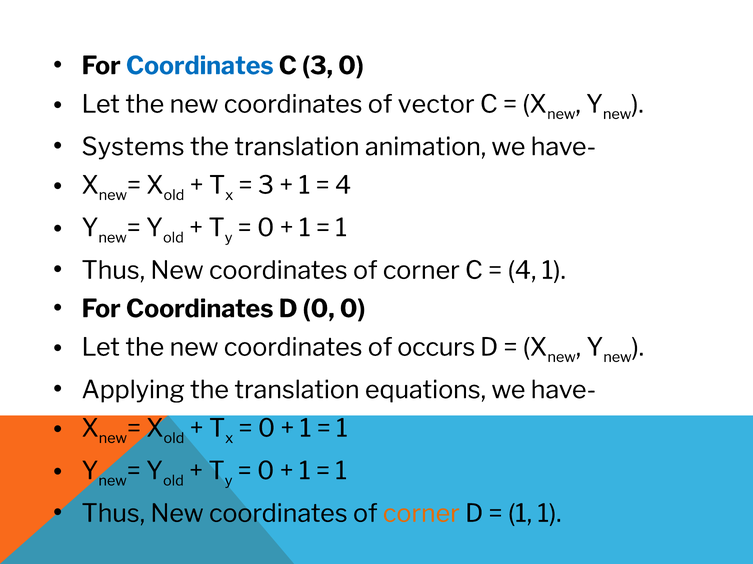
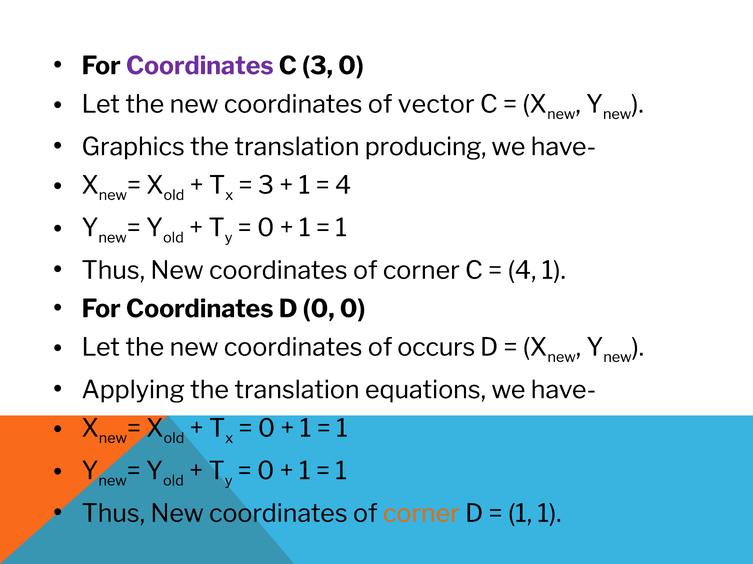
Coordinates colour: blue -> purple (200, 66)
Systems: Systems -> Graphics (133, 147)
animation: animation -> producing (426, 147)
